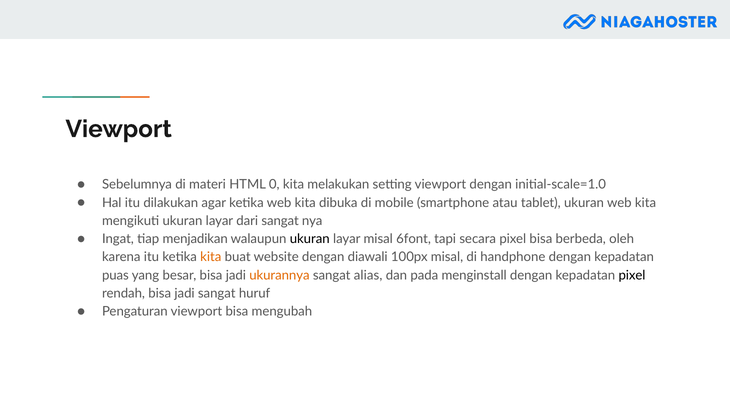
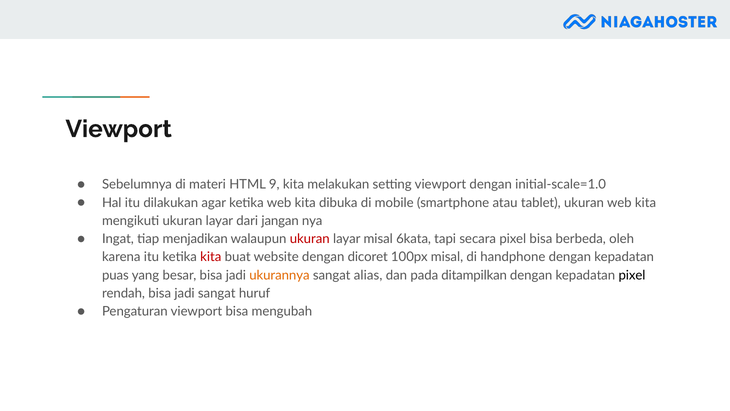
0: 0 -> 9 (274, 184)
dari sangat: sangat -> jangan (280, 221)
ukuran colour: black -> red (310, 239)
6font: 6font -> 6kata (414, 239)
kita colour: orange -> red (211, 257)
diawali: diawali -> dicoret (368, 257)
menginstall: menginstall -> ditampilkan (474, 275)
